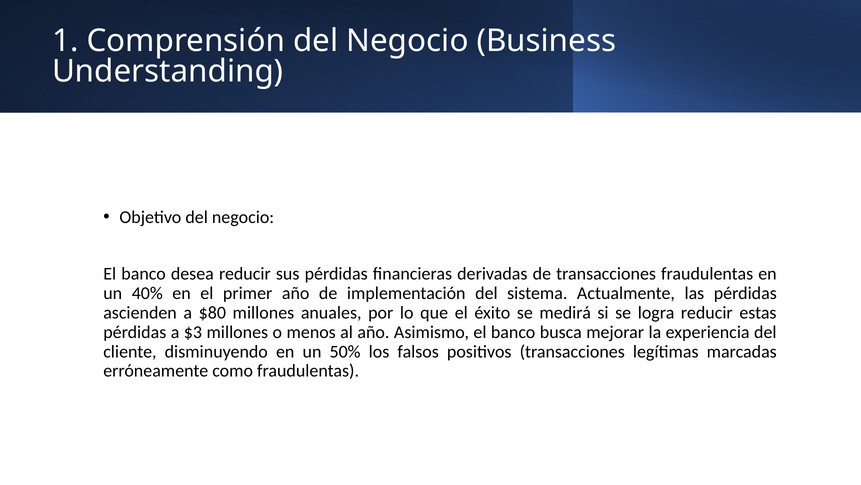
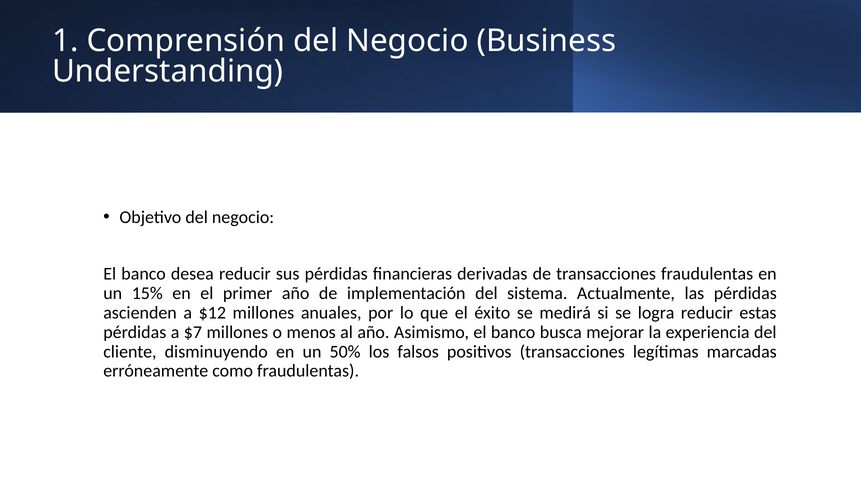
40%: 40% -> 15% (147, 293)
$80: $80 -> $12 (212, 312)
$3: $3 -> $7 (193, 332)
